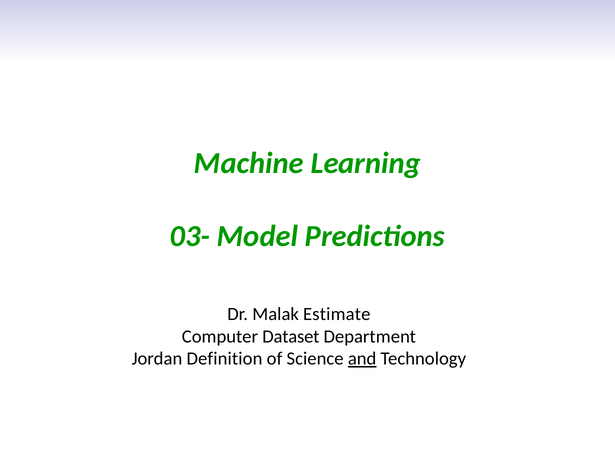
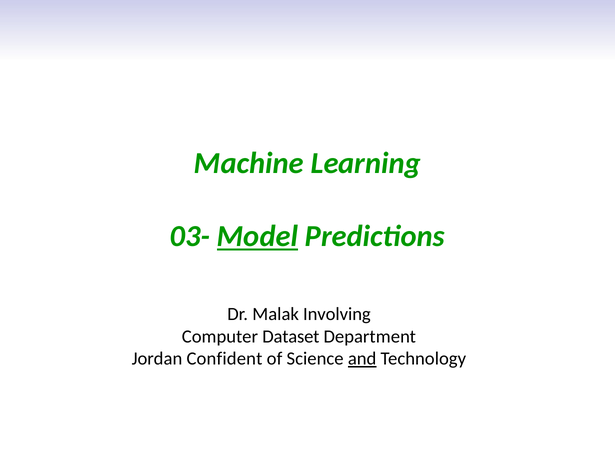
Model underline: none -> present (257, 237)
Estimate: Estimate -> Involving (337, 314)
Definition: Definition -> Confident (224, 359)
